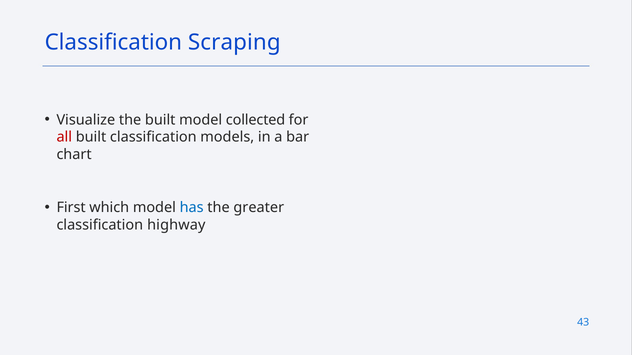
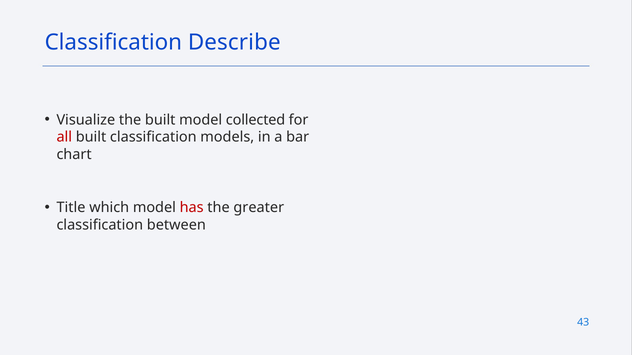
Scraping: Scraping -> Describe (234, 42)
First: First -> Title (71, 208)
has colour: blue -> red (192, 208)
highway: highway -> between (176, 225)
